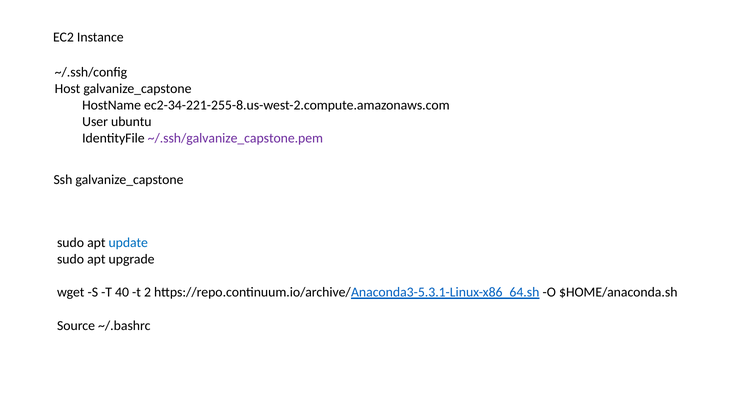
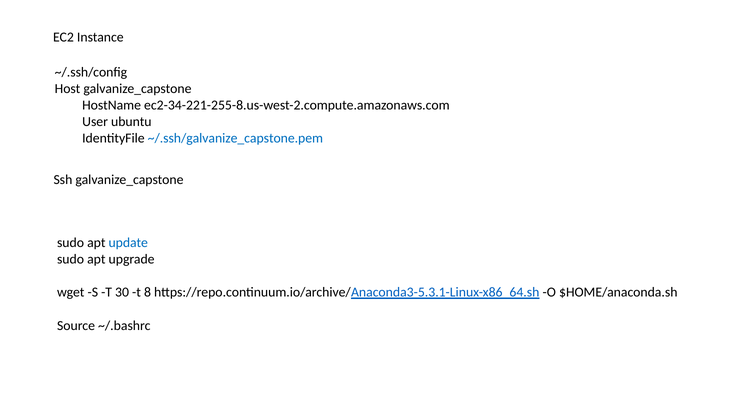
~/.ssh/galvanize_capstone.pem colour: purple -> blue (235, 138)
40: 40 -> 30 (122, 293)
2: 2 -> 8 (147, 293)
